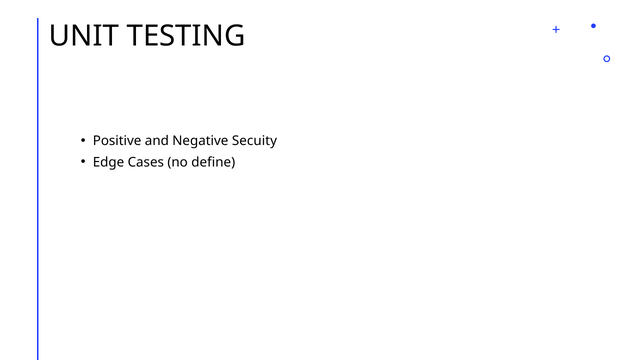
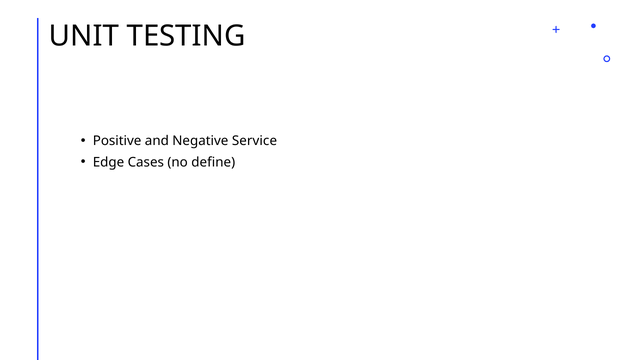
Secuity: Secuity -> Service (254, 141)
